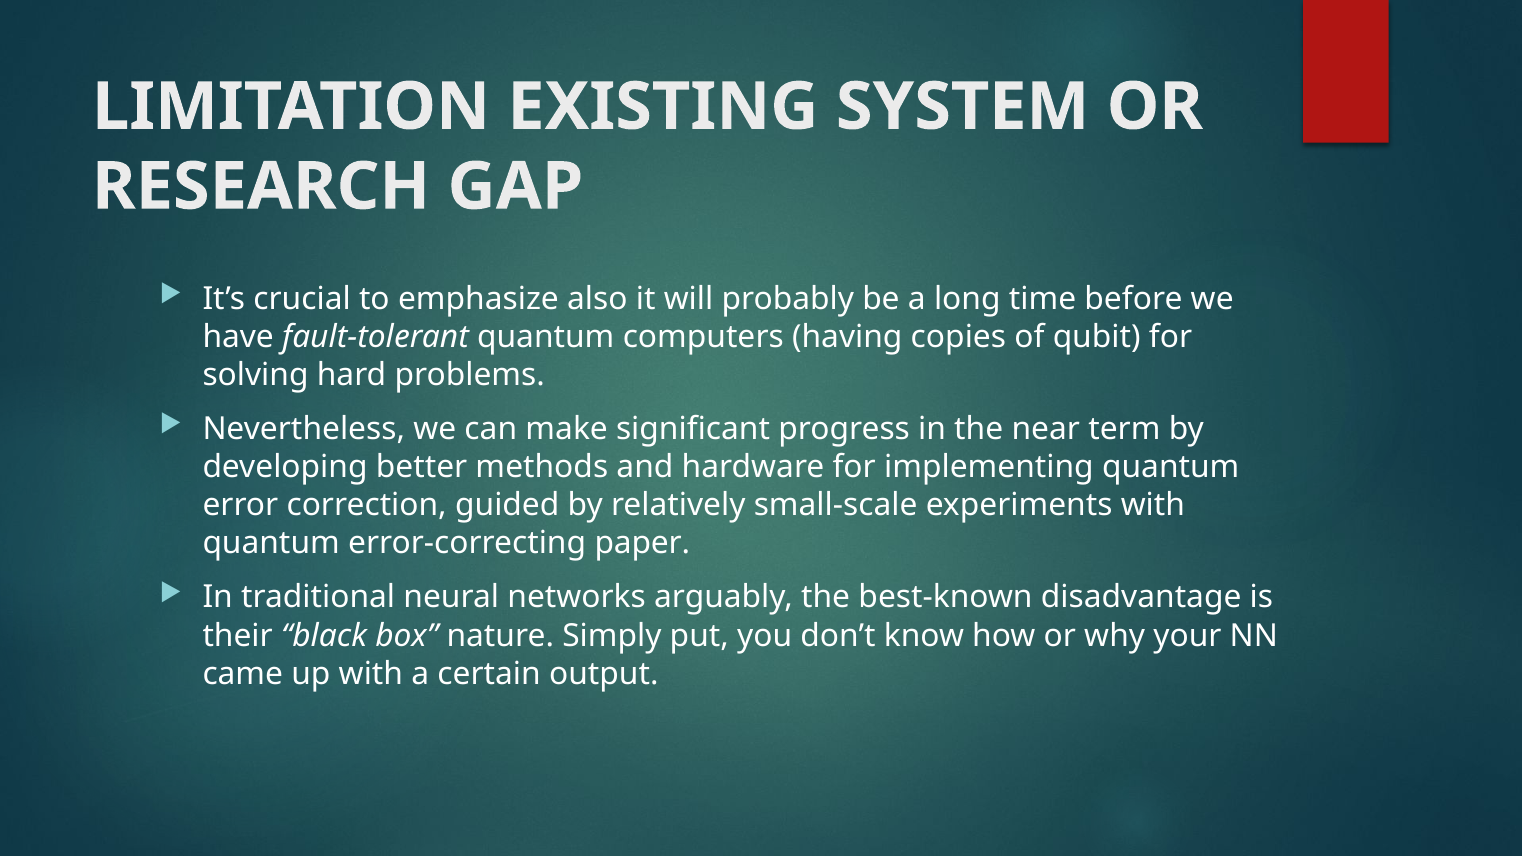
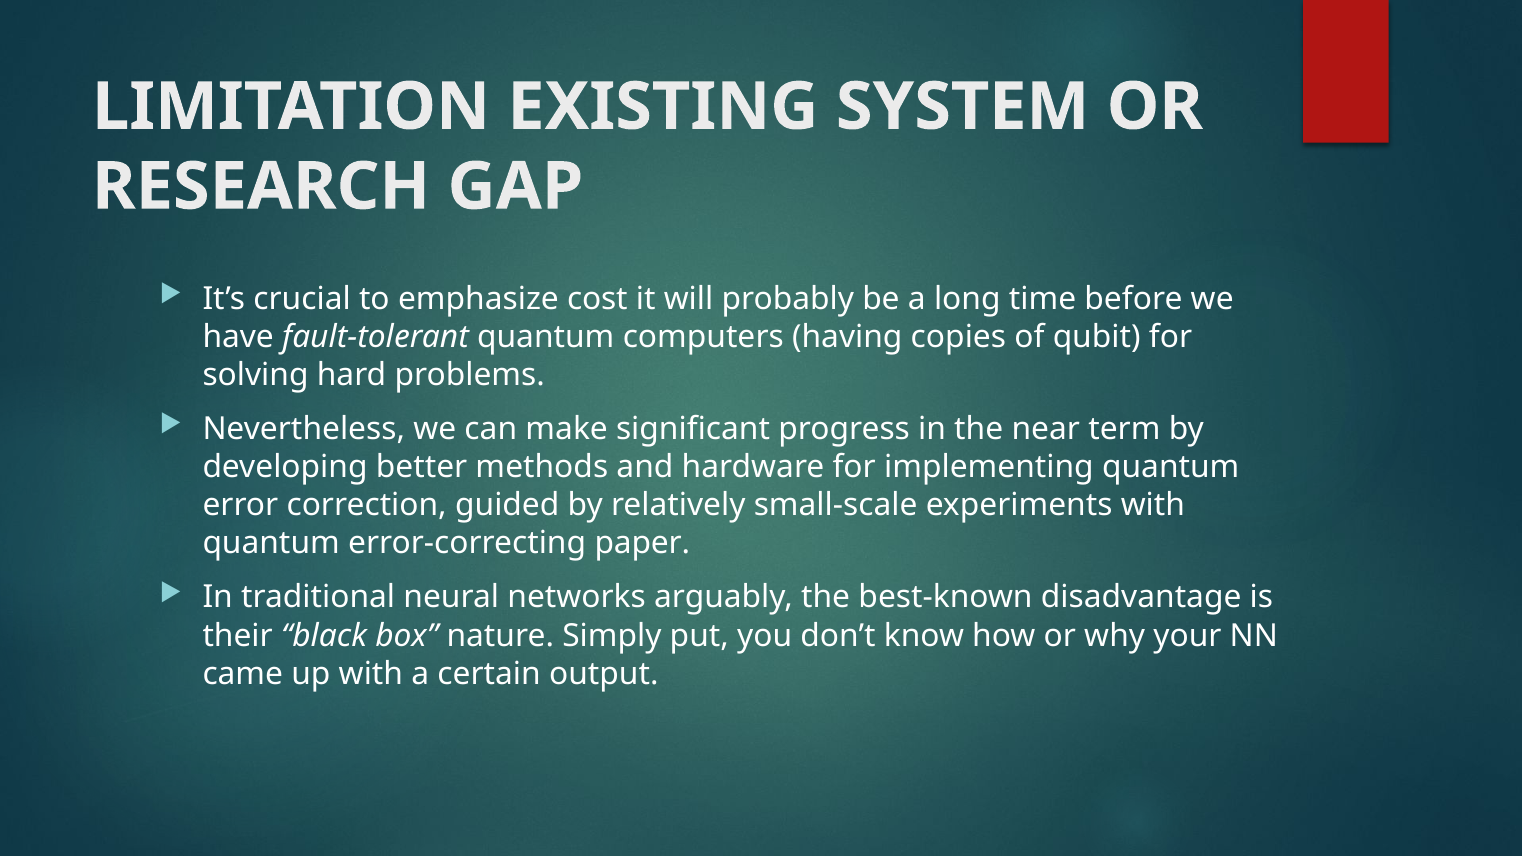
also: also -> cost (597, 299)
